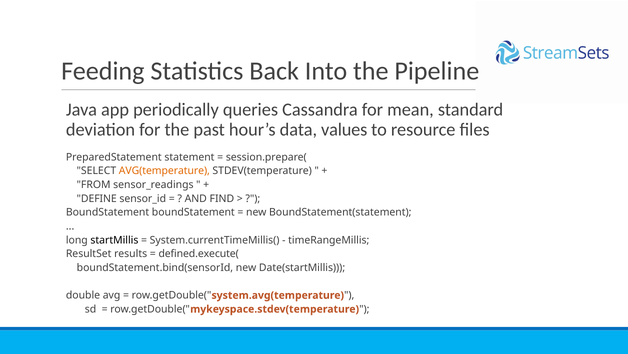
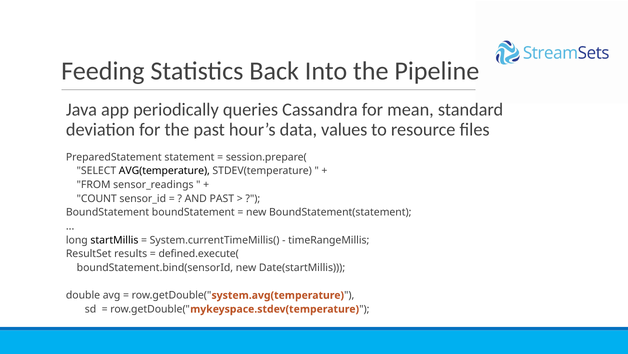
AVG(temperature colour: orange -> black (164, 171)
DEFINE: DEFINE -> COUNT (97, 198)
AND FIND: FIND -> PAST (222, 198)
